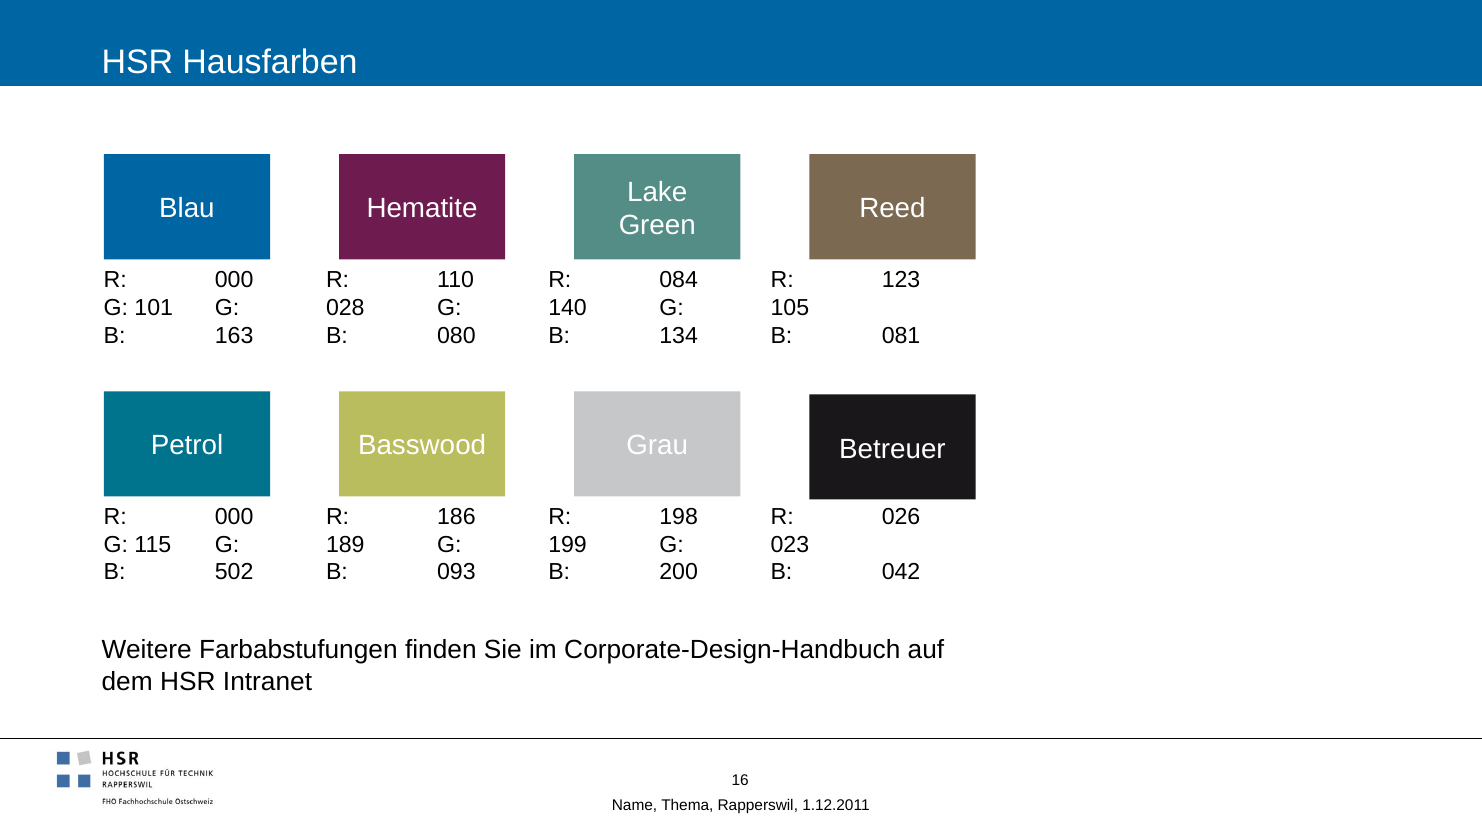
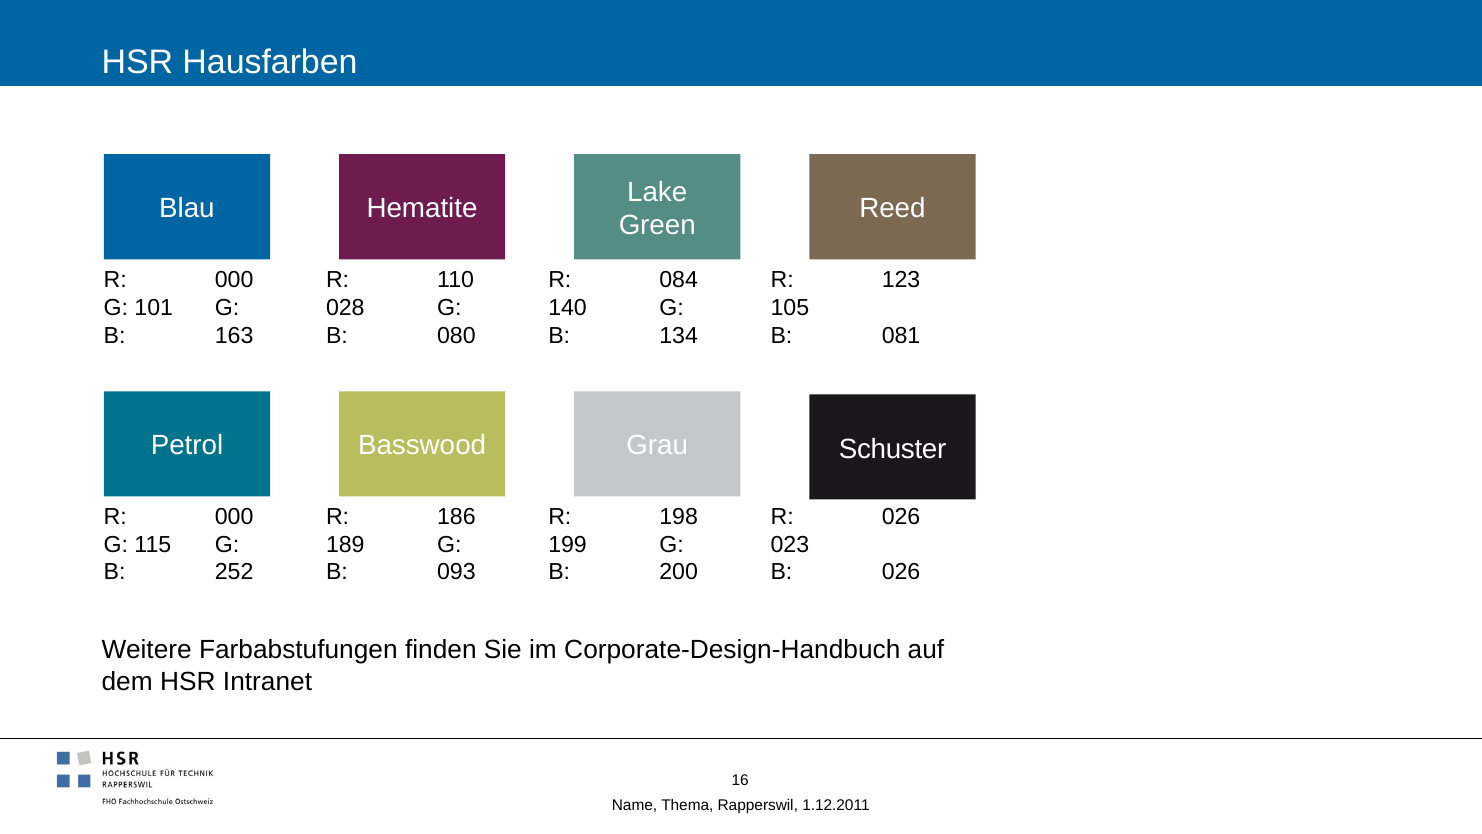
Betreuer: Betreuer -> Schuster (893, 449)
502: 502 -> 252 (234, 572)
B 042: 042 -> 026 (901, 572)
